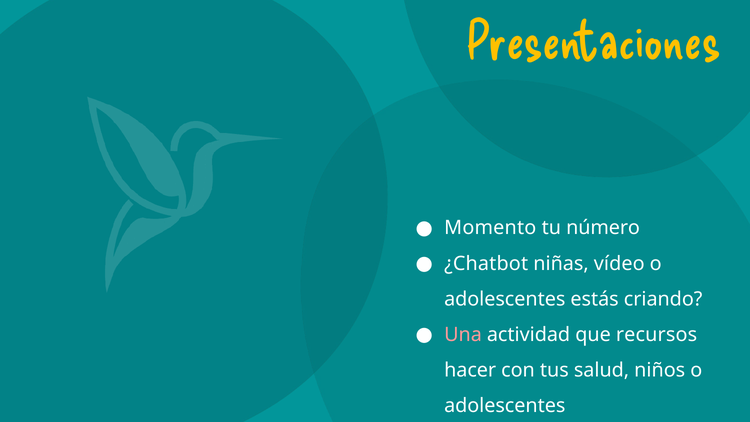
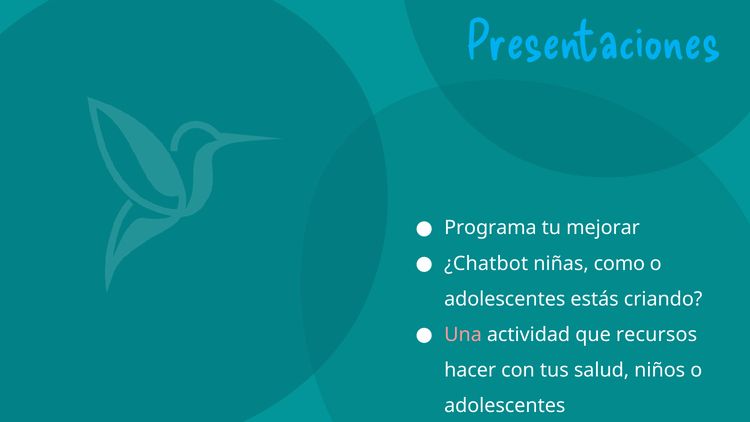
Presentaciones colour: yellow -> light blue (594, 42)
Momento: Momento -> Programa (490, 228)
número: número -> mejorar (603, 228)
vídeo: vídeo -> como (619, 263)
